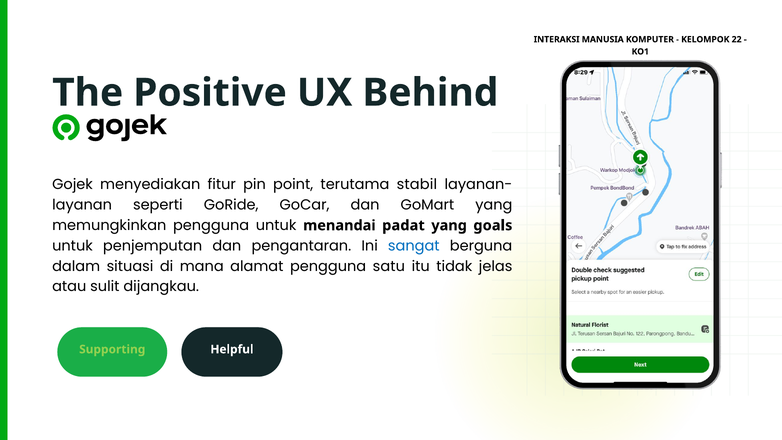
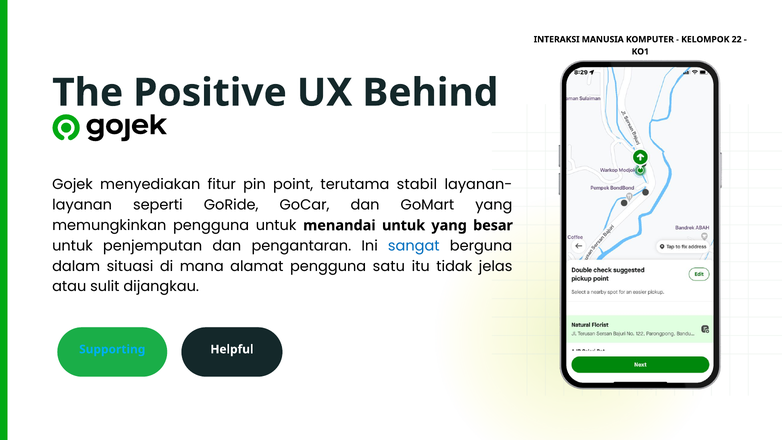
menandai padat: padat -> untuk (404, 225)
goals: goals -> besar (493, 225)
Supporting colour: light green -> light blue (112, 349)
